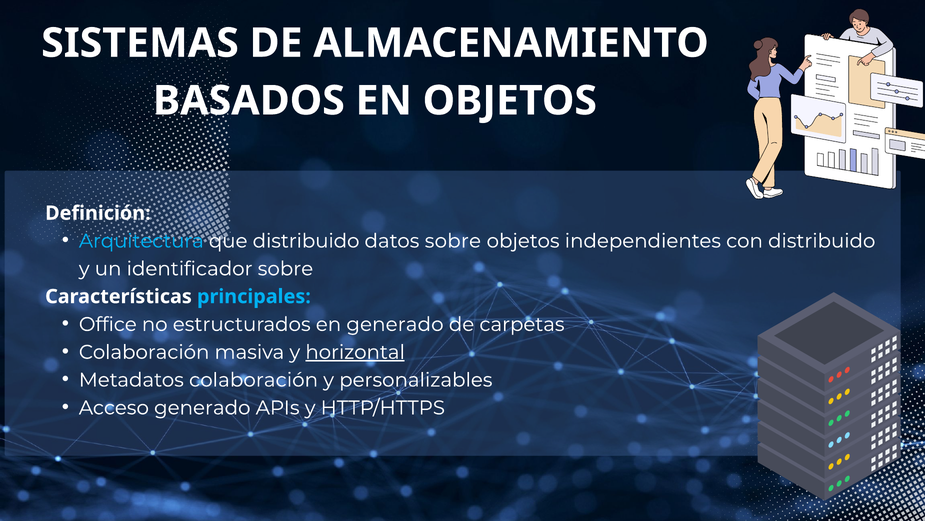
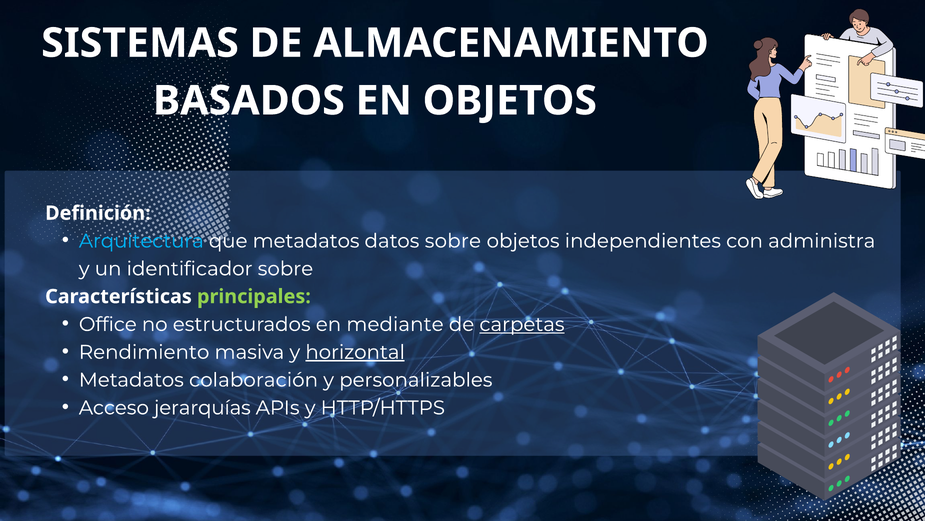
que distribuido: distribuido -> metadatos (306, 241)
con distribuido: distribuido -> administra (822, 241)
principales colour: light blue -> light green (254, 296)
en generado: generado -> mediante (395, 324)
carpetas underline: none -> present (522, 324)
Colaboración: Colaboración -> Rendimiento (144, 352)
Acceso generado: generado -> jerarquías (202, 407)
